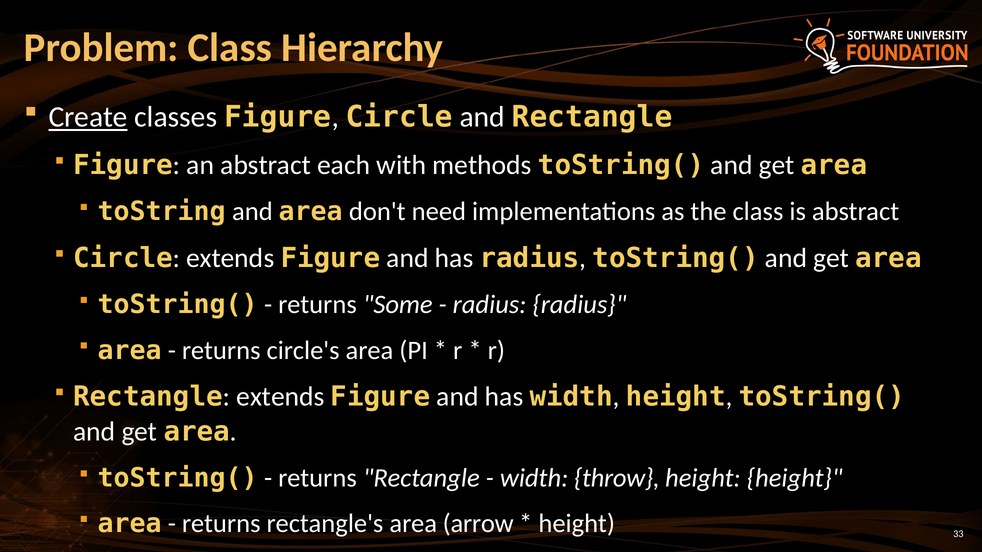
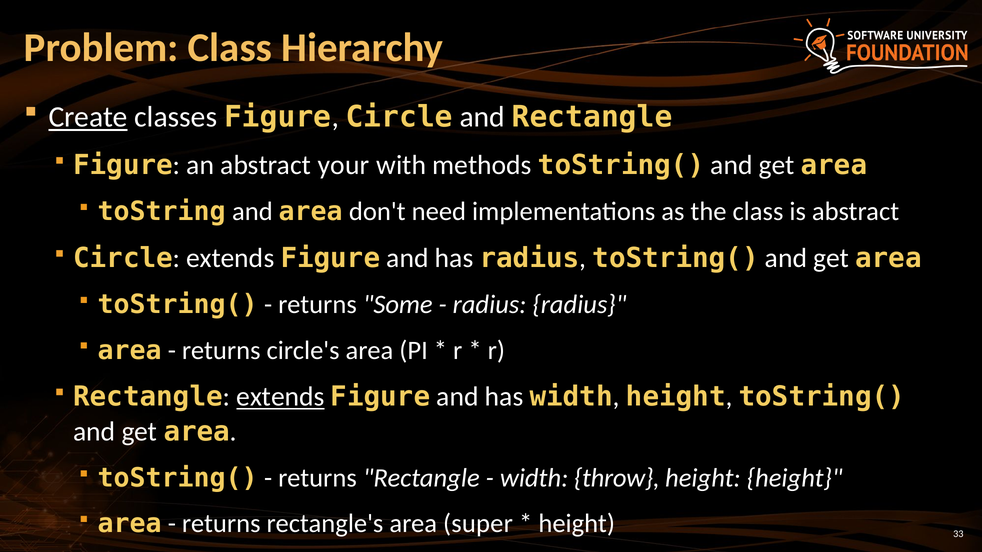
each: each -> your (344, 166)
extends underline: none -> present (280, 397)
arrow: arrow -> super (478, 524)
